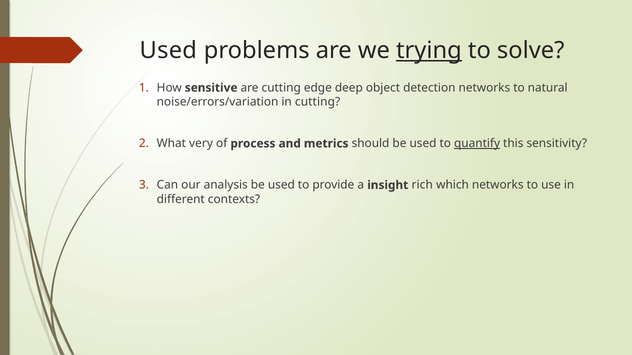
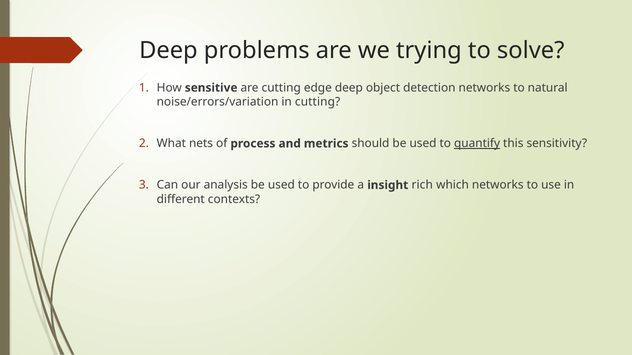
Used: Used -> Deep (168, 51)
trying underline: present -> none (429, 51)
very: very -> nets (201, 144)
